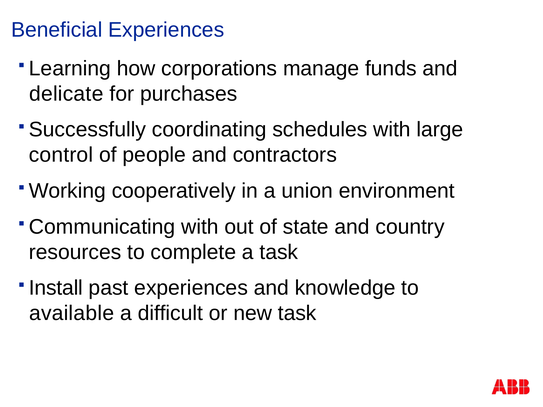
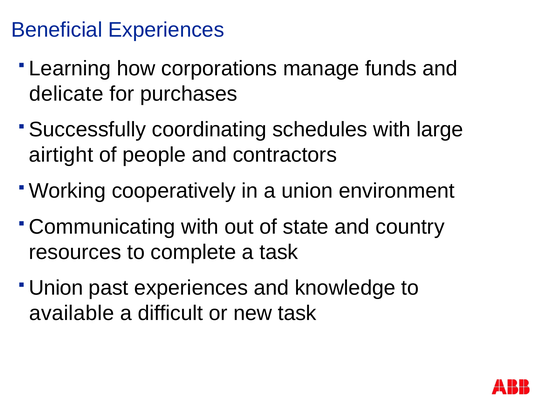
control: control -> airtight (61, 155)
Install: Install -> Union (56, 288)
